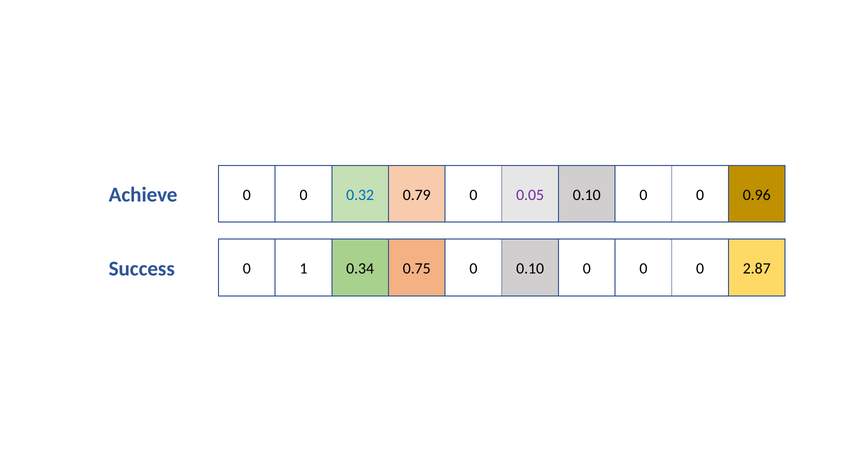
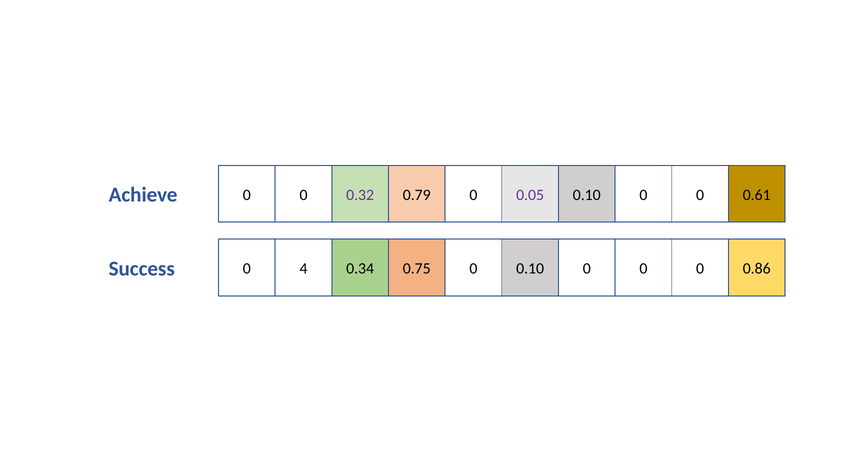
0.32 colour: blue -> purple (360, 195)
0.96: 0.96 -> 0.61 (757, 195)
1: 1 -> 4 (304, 268)
2.87: 2.87 -> 0.86 (757, 268)
